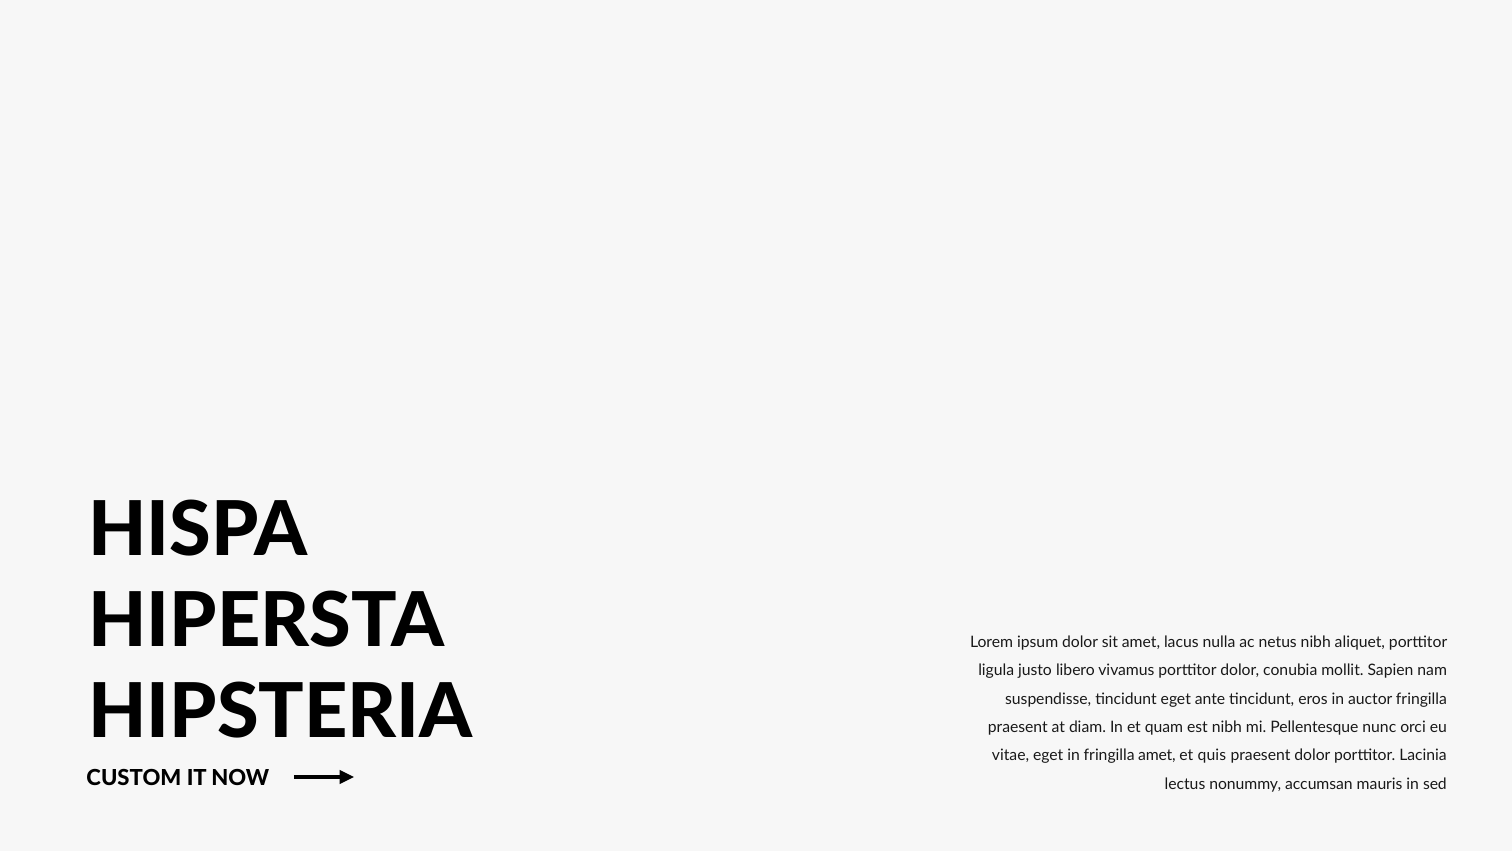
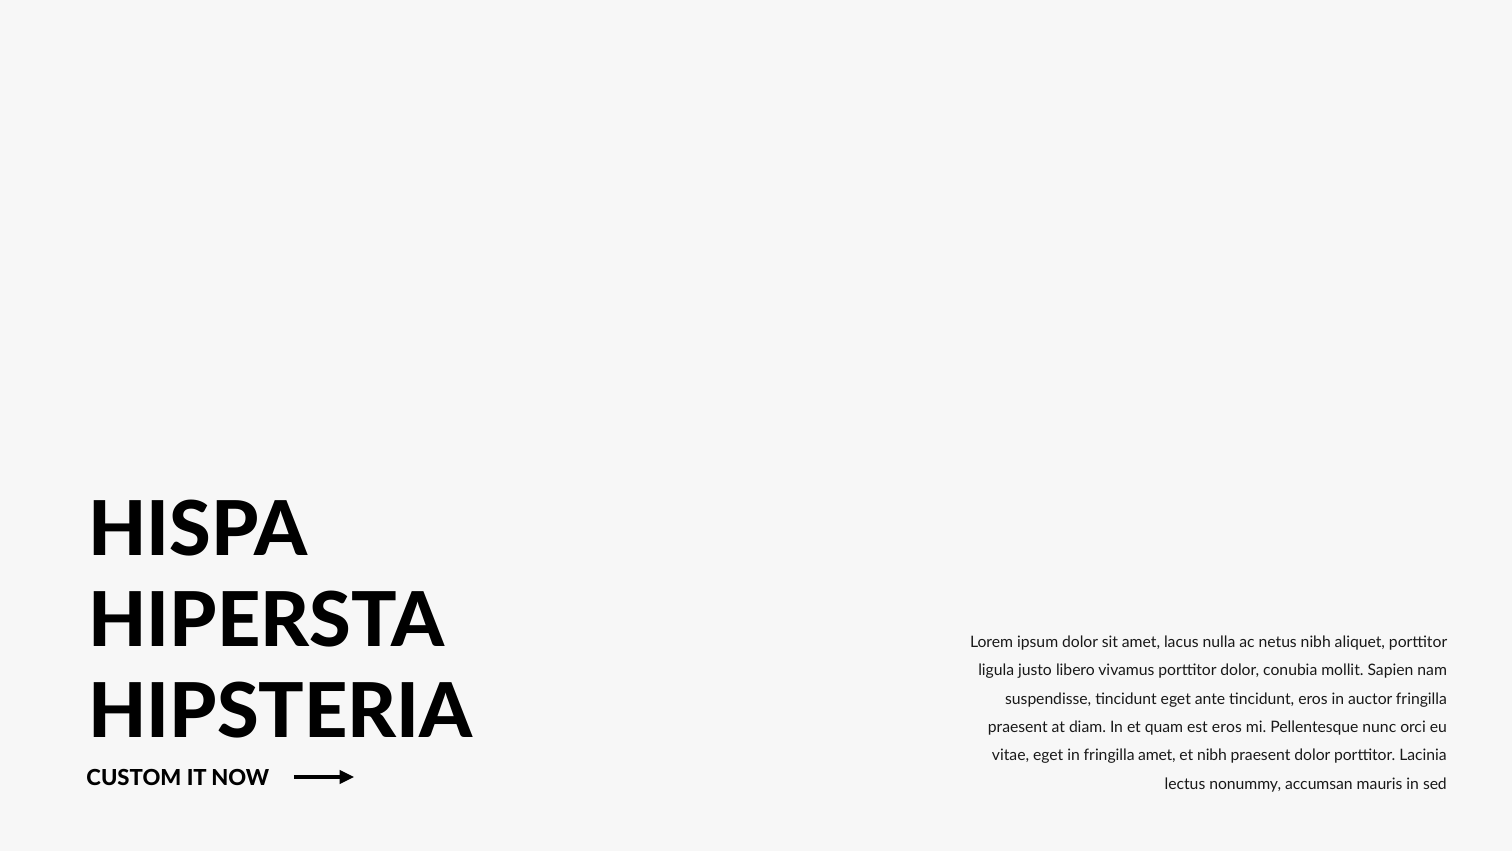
est nibh: nibh -> eros (1227, 727)
et quis: quis -> nibh (1212, 755)
